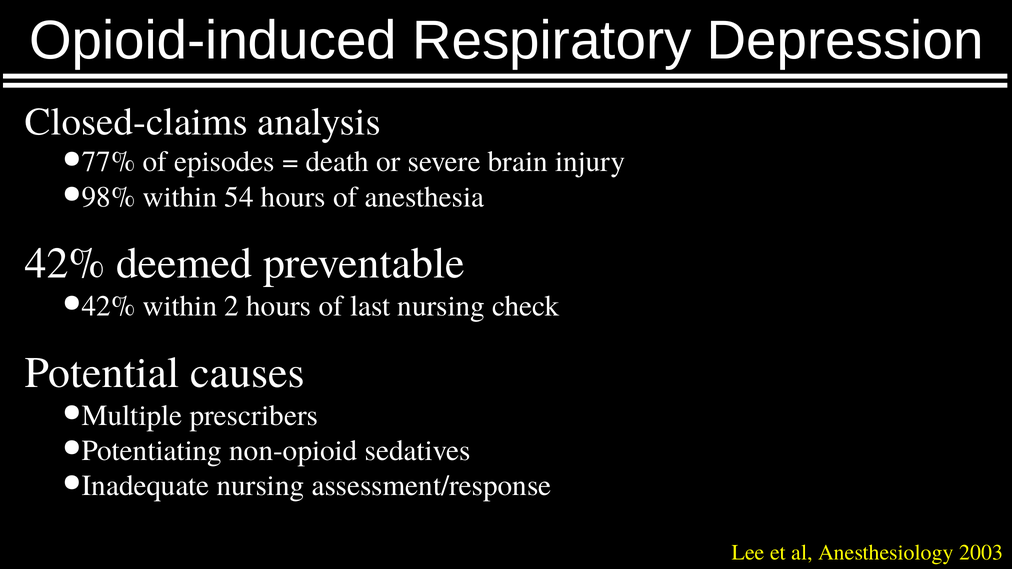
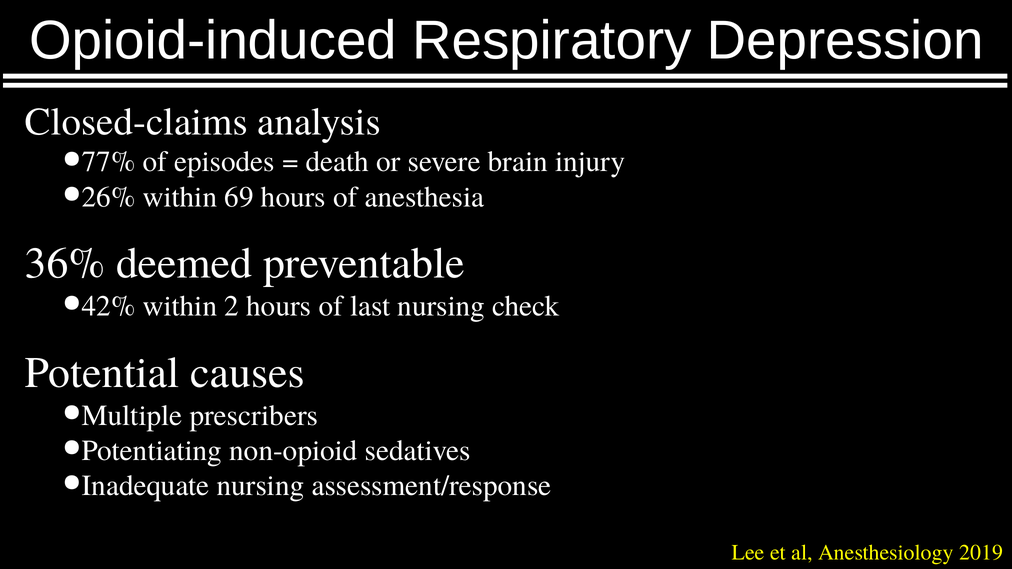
98%: 98% -> 26% (109, 197)
54: 54 -> 69 (239, 197)
42%: 42% -> 36% (65, 264)
2003: 2003 -> 2019 (981, 553)
